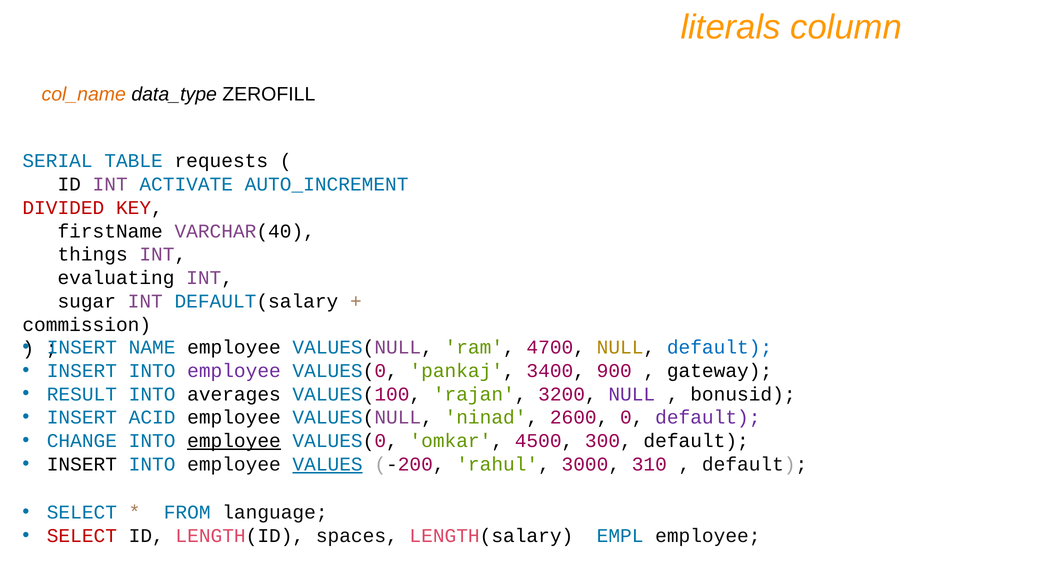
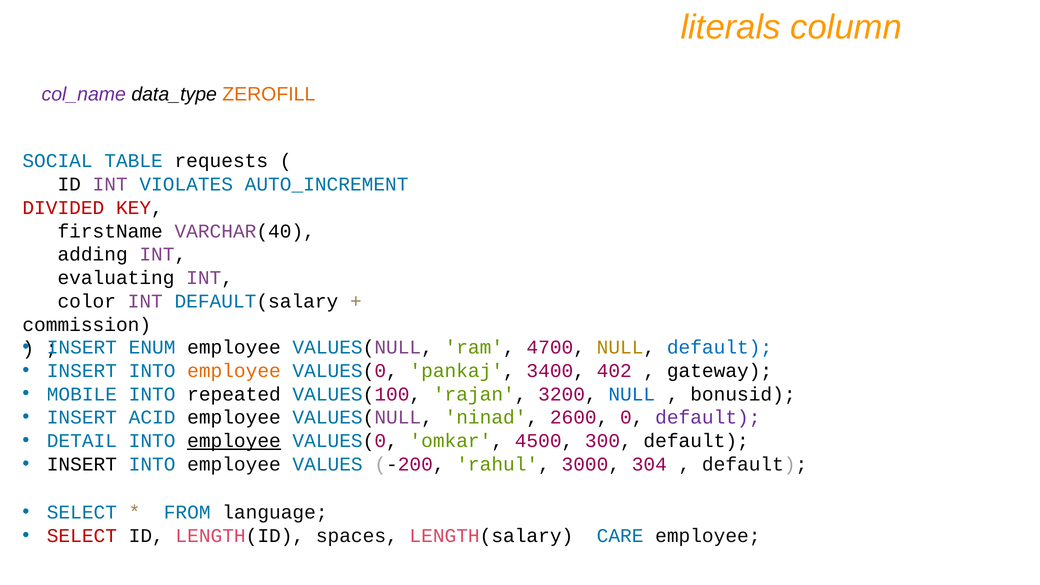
col_name colour: orange -> purple (84, 94)
ZEROFILL colour: black -> orange (269, 94)
SERIAL: SERIAL -> SOCIAL (58, 161)
ACTIVATE: ACTIVATE -> VIOLATES (186, 184)
things: things -> adding (93, 255)
sugar: sugar -> color (87, 301)
NAME: NAME -> ENUM (152, 347)
employee colour: purple -> orange (234, 371)
900: 900 -> 402 (614, 371)
RESULT: RESULT -> MOBILE (82, 394)
averages: averages -> repeated (234, 394)
NULL colour: purple -> blue (632, 394)
CHANGE: CHANGE -> DETAIL (82, 441)
VALUES underline: present -> none (328, 464)
310: 310 -> 304 (649, 464)
EMPL: EMPL -> CARE (620, 536)
